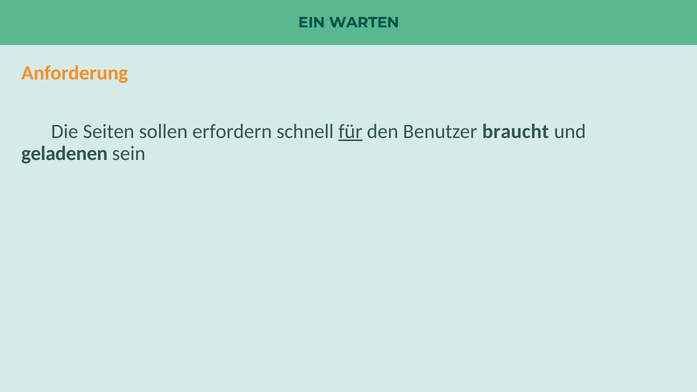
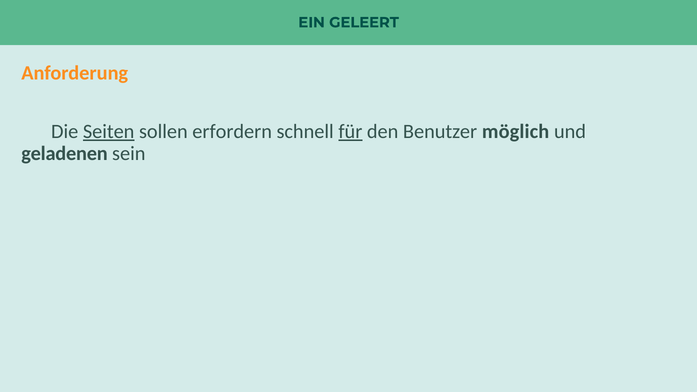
WARTEN: WARTEN -> GELEERT (364, 22)
Seiten underline: none -> present (109, 131)
braucht: braucht -> möglich (516, 131)
